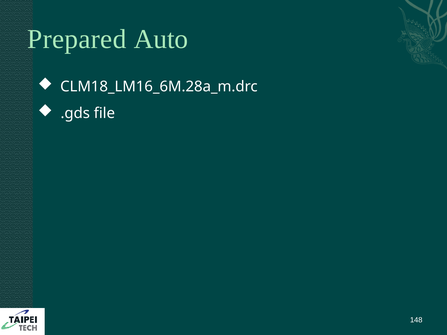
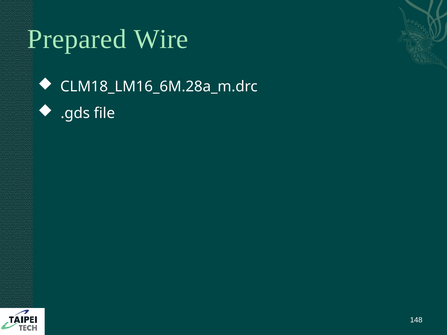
Auto: Auto -> Wire (161, 39)
